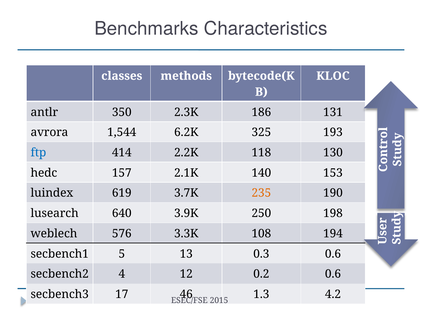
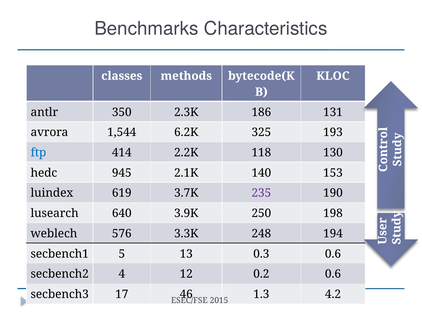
157: 157 -> 945 (122, 173)
235 colour: orange -> purple (261, 193)
108: 108 -> 248 (261, 234)
